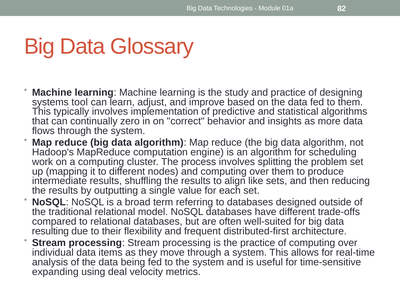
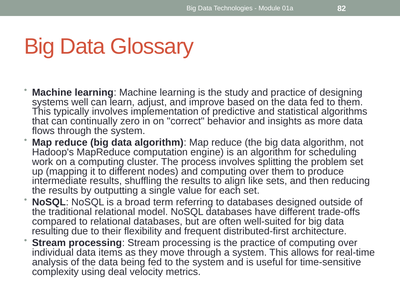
tool: tool -> well (80, 102)
expanding: expanding -> complexity (55, 272)
